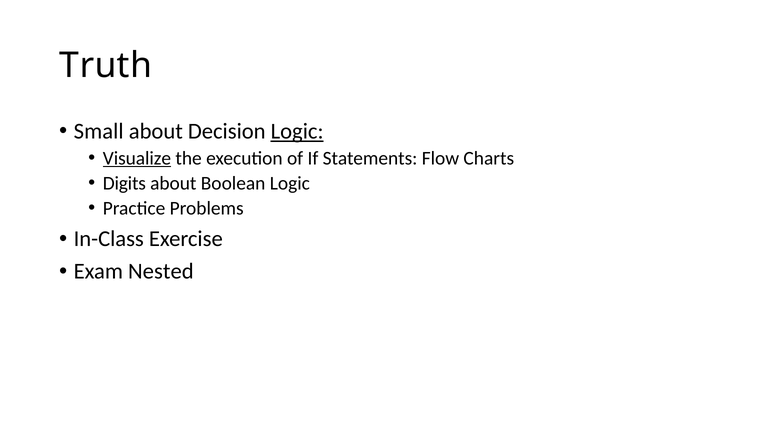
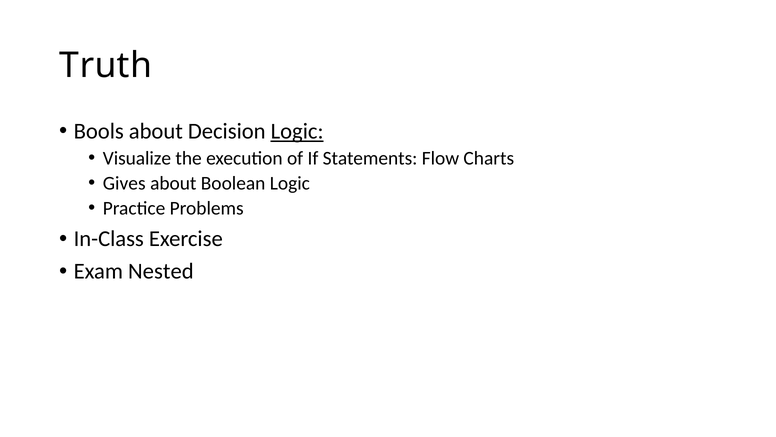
Small: Small -> Bools (99, 131)
Visualize underline: present -> none (137, 158)
Digits: Digits -> Gives (124, 183)
